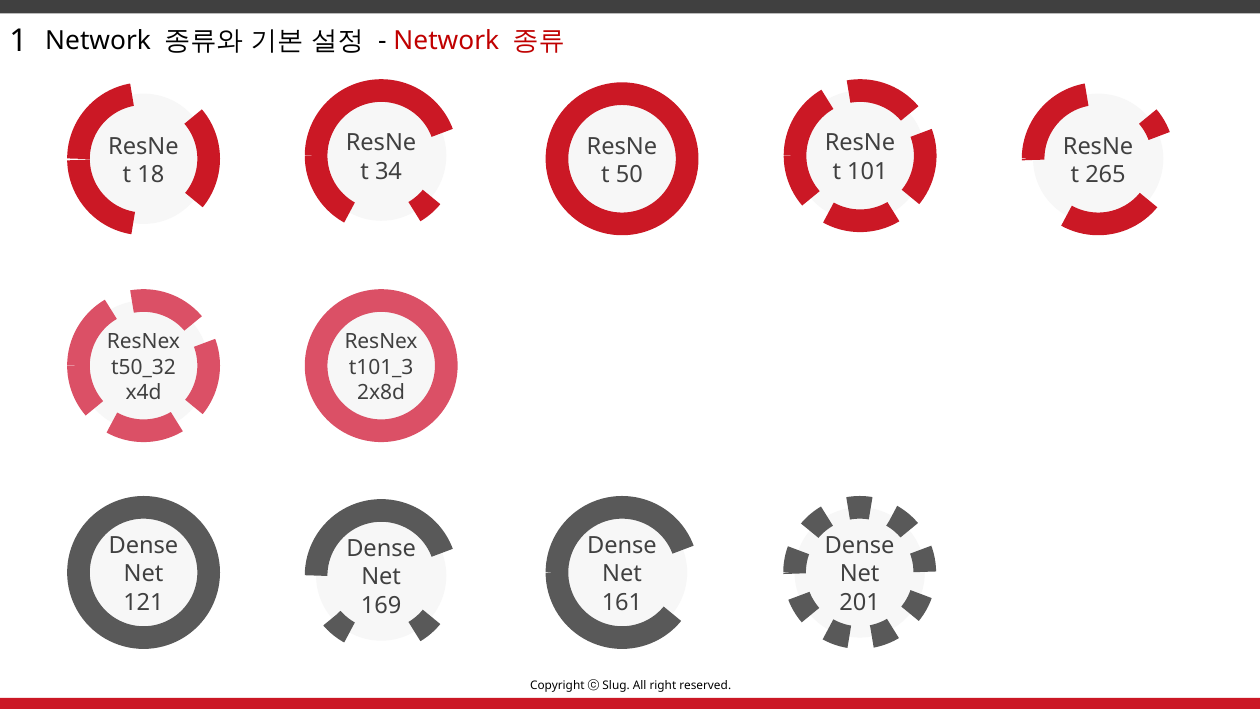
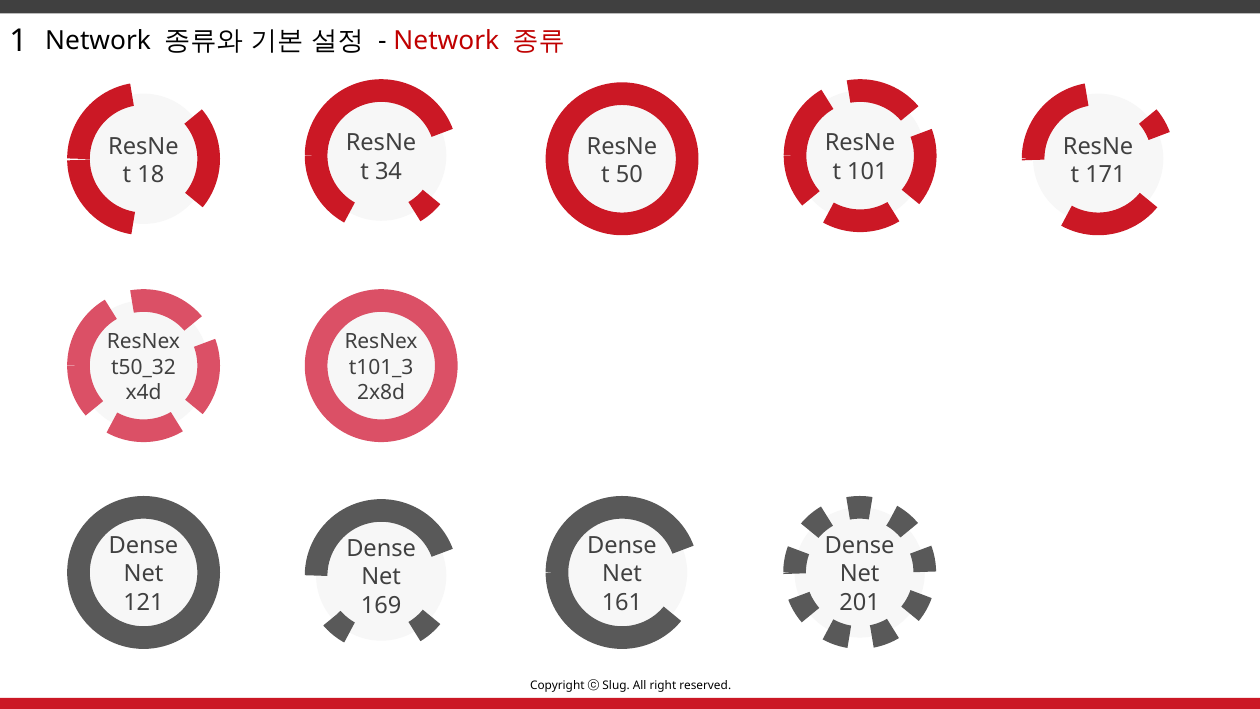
265: 265 -> 171 (1105, 175)
